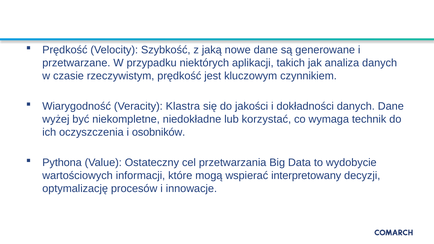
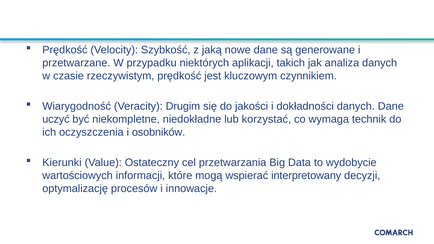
Klastra: Klastra -> Drugim (183, 106)
wyżej: wyżej -> uczyć (56, 119)
Pythona: Pythona -> Kierunki (62, 163)
